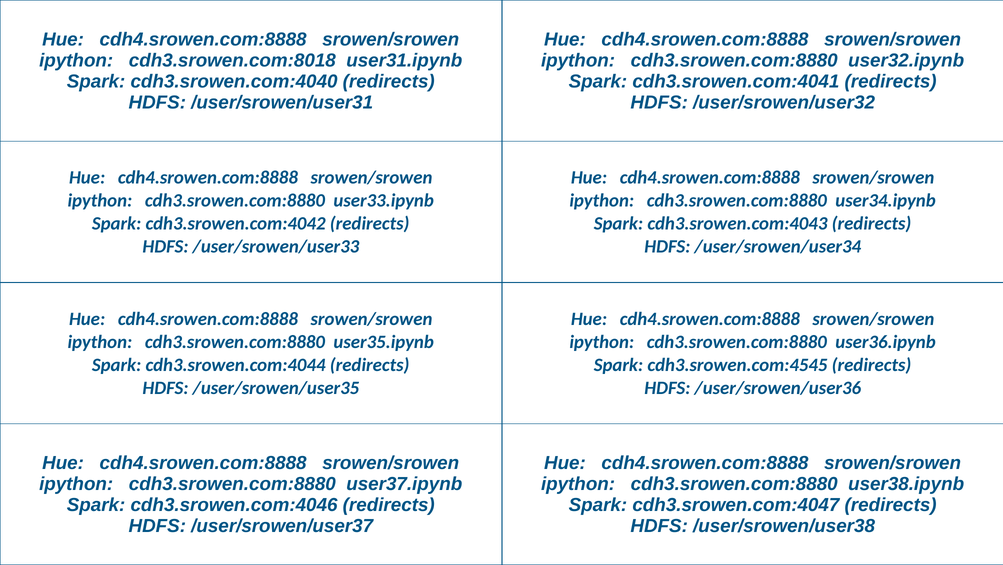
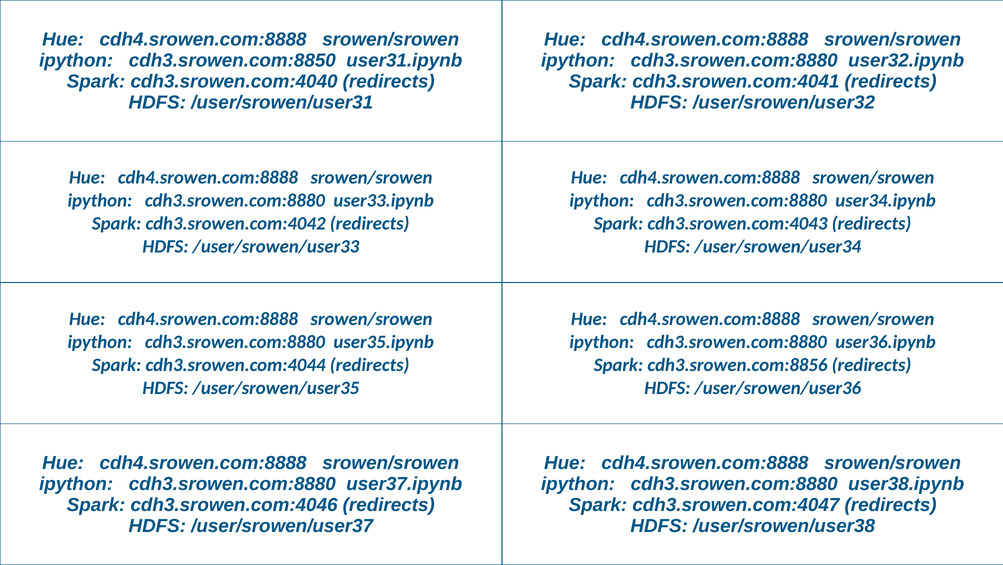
cdh3.srowen.com:8018: cdh3.srowen.com:8018 -> cdh3.srowen.com:8850 (232, 60)
cdh3.srowen.com:4545: cdh3.srowen.com:4545 -> cdh3.srowen.com:8856 (737, 365)
